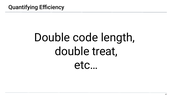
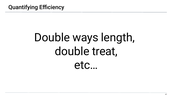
code: code -> ways (85, 37)
